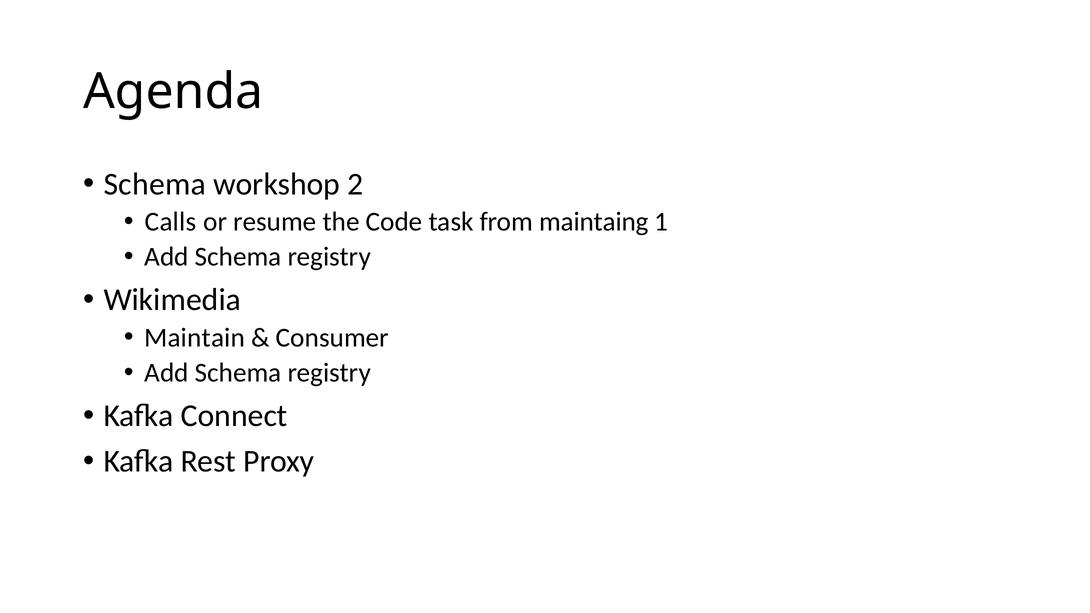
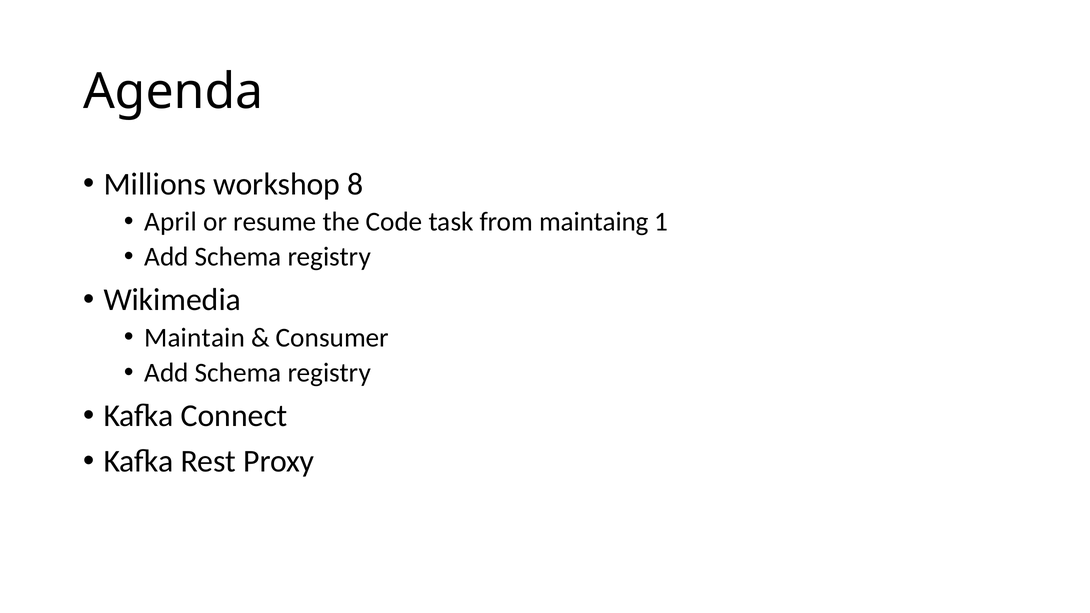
Schema: Schema -> Millions (155, 184)
2: 2 -> 8 (355, 184)
Calls: Calls -> April (171, 222)
